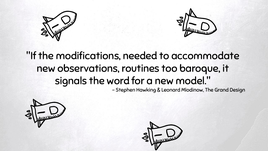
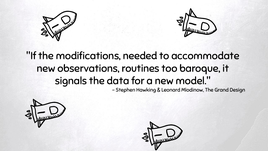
word: word -> data (118, 81)
